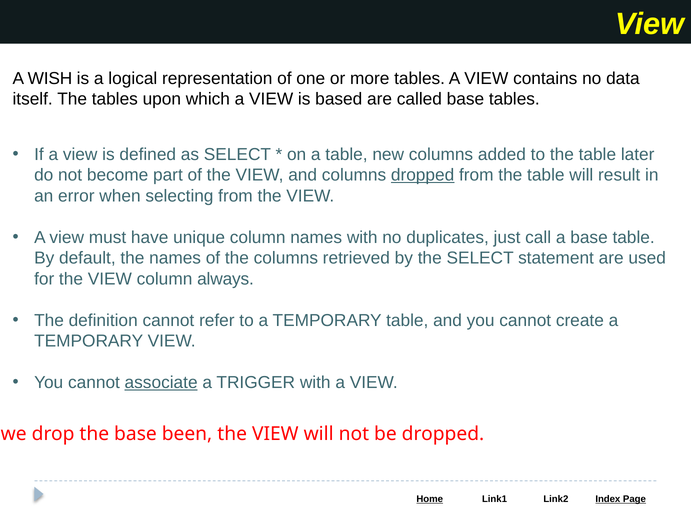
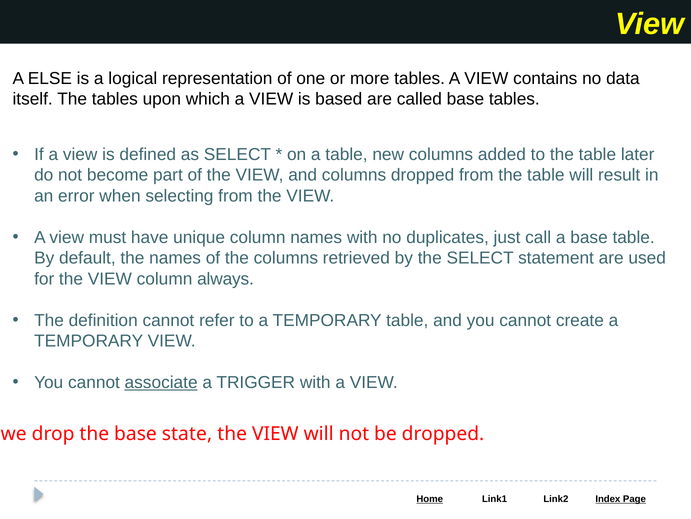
WISH: WISH -> ELSE (50, 78)
dropped underline: present -> none (423, 175)
been: been -> state (187, 433)
